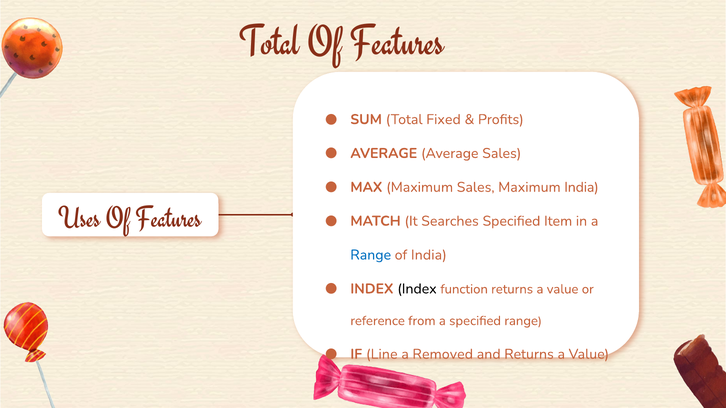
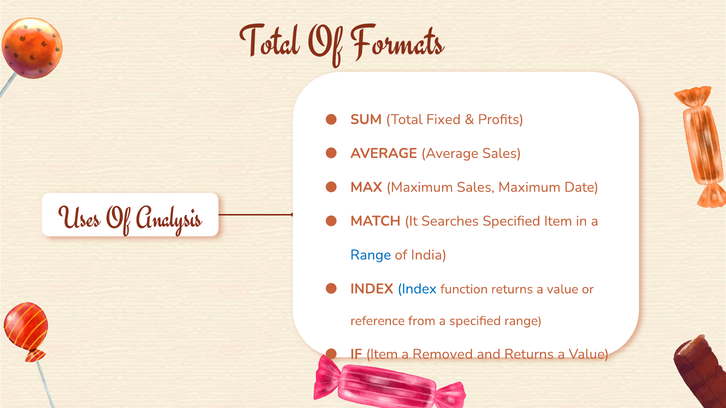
Features: Features -> Formats (397, 40)
Maximum India: India -> Date (581, 187)
Uses Of Features: Features -> Analysis (169, 217)
Index colour: black -> blue (417, 289)
IF Line: Line -> Item (382, 354)
